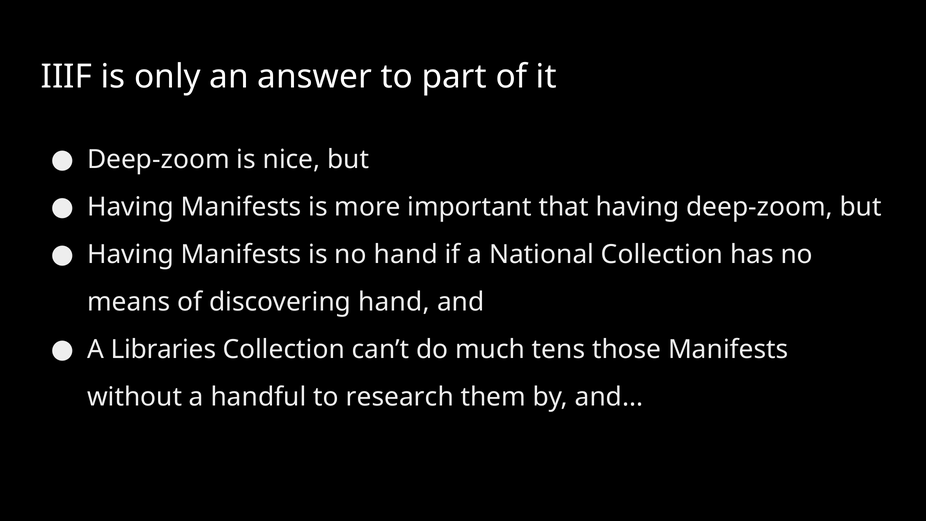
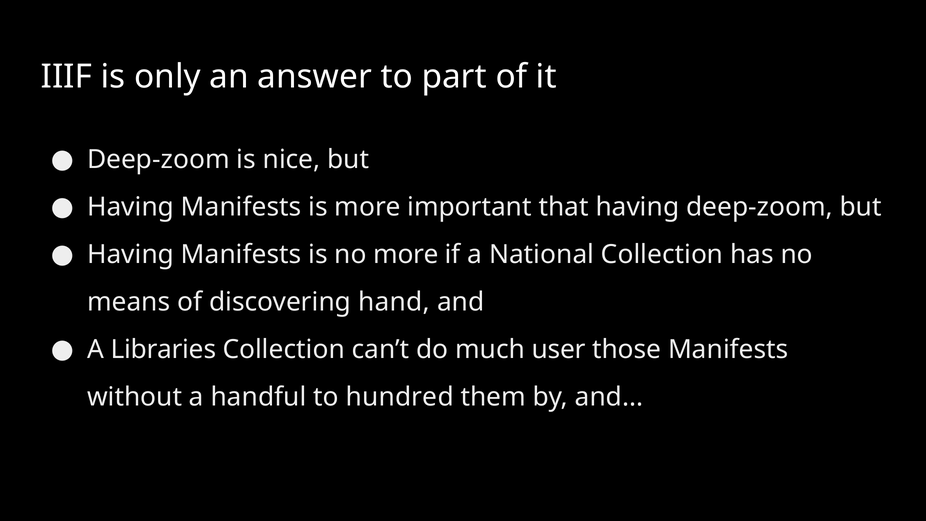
no hand: hand -> more (406, 254)
tens: tens -> user (559, 349)
research: research -> hundred (400, 397)
